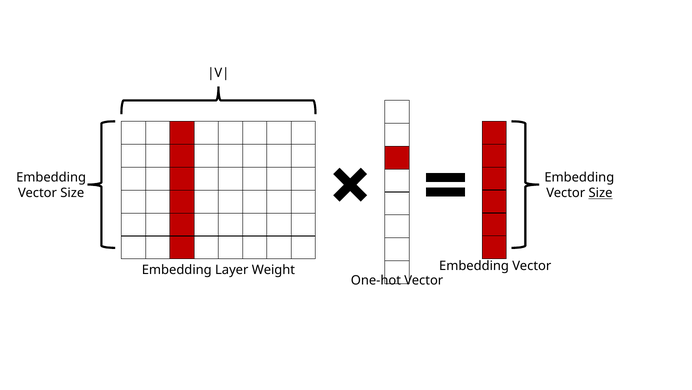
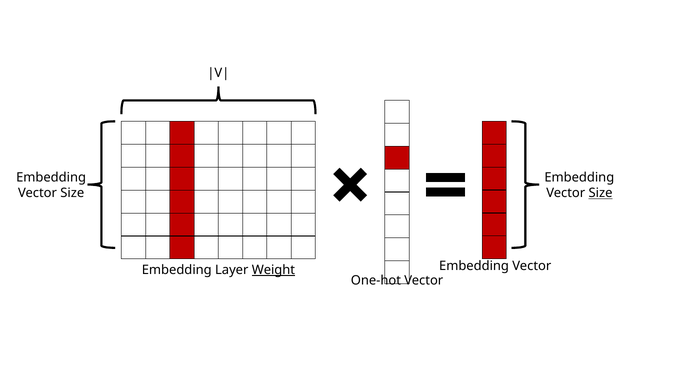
Weight underline: none -> present (273, 269)
